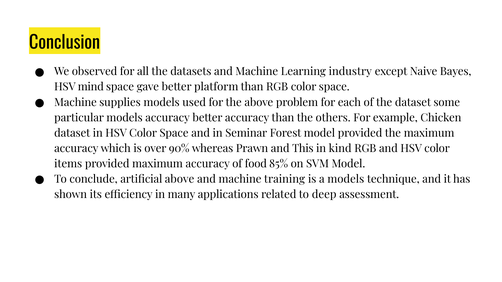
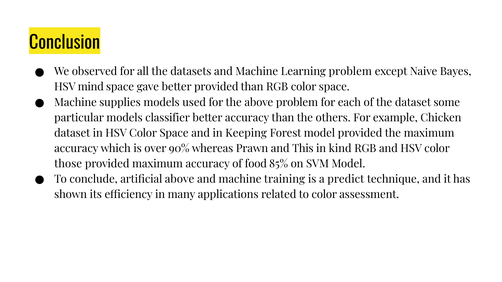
Learning industry: industry -> problem (350, 72)
better platform: platform -> provided (216, 87)
models accuracy: accuracy -> classifier (168, 118)
Seminar: Seminar -> Keeping (246, 133)
items: items -> those (68, 164)
a models: models -> predict (346, 179)
to deep: deep -> color (324, 195)
